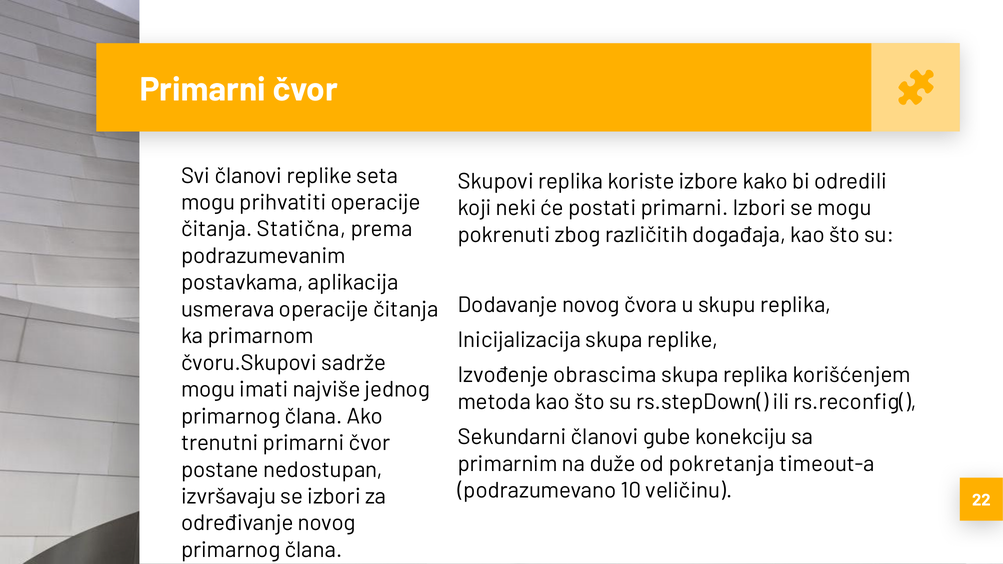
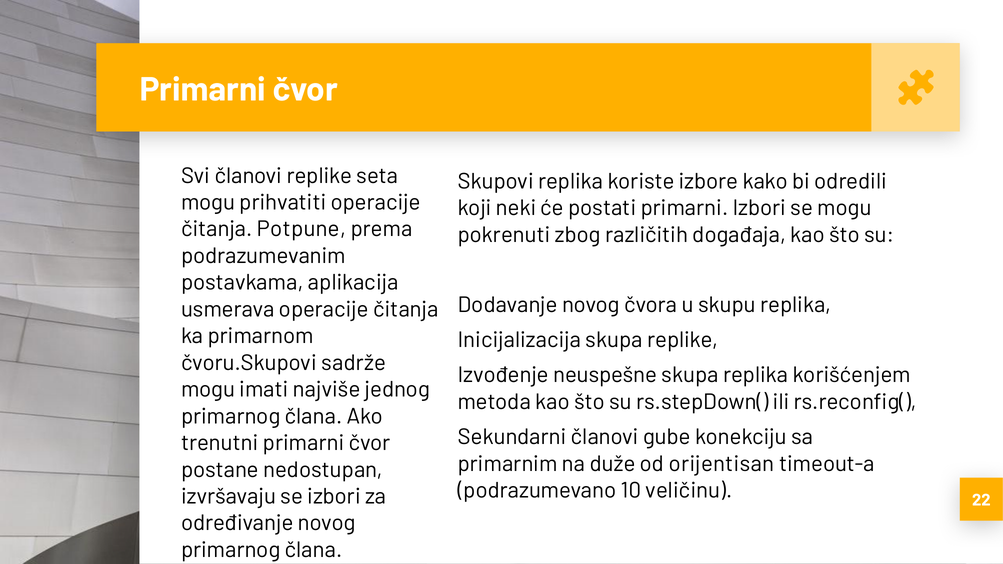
Statična: Statična -> Potpune (301, 229)
obrascima: obrascima -> neuspešne (605, 375)
pokretanja: pokretanja -> orijentisan (722, 464)
